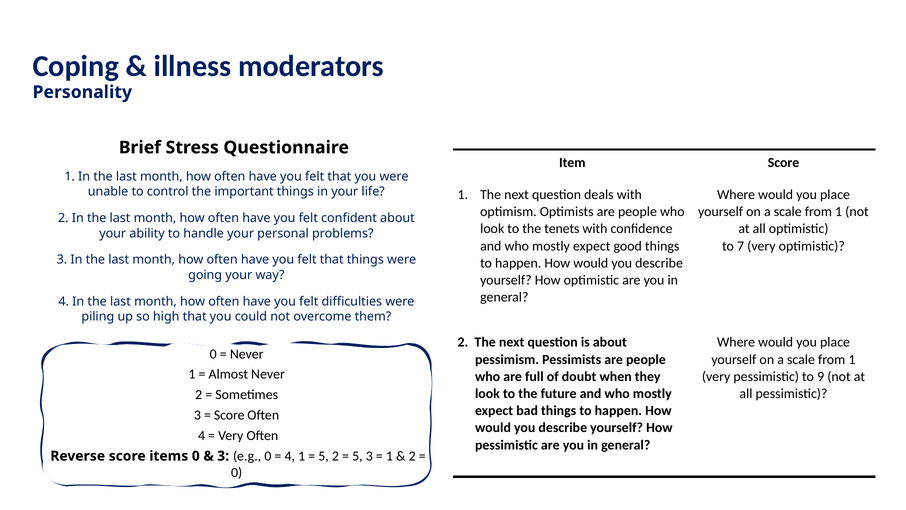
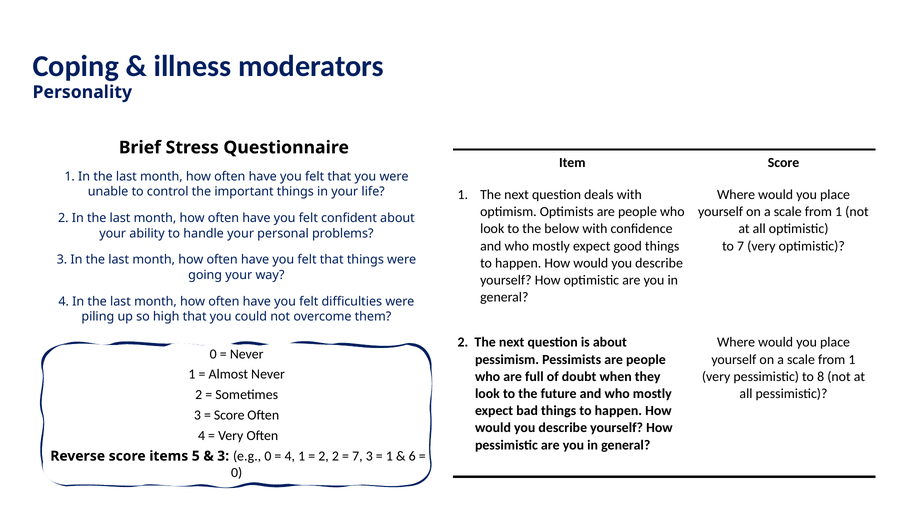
tenets: tenets -> below (562, 229)
9: 9 -> 8 (821, 376)
items 0: 0 -> 5 (196, 456)
5: 5 -> 2 (324, 456)
5: 5 -> 7 (357, 456)
2: 2 -> 6 (412, 456)
